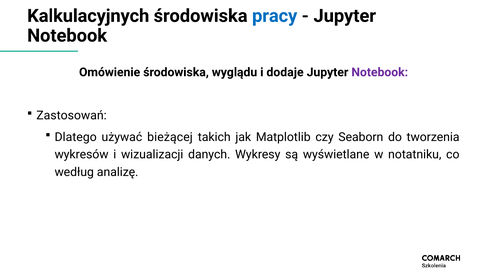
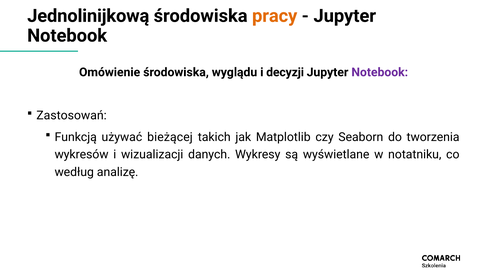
Kalkulacyjnych: Kalkulacyjnych -> Jednolinijkową (88, 16)
pracy colour: blue -> orange (275, 16)
dodaje: dodaje -> decyzji (285, 72)
Dlatego: Dlatego -> Funkcją (76, 137)
